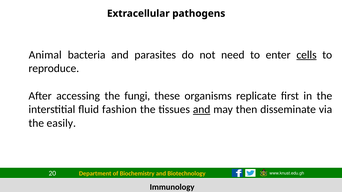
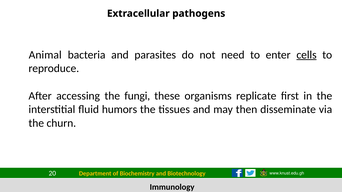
fashion: fashion -> humors (119, 110)
and underline: present -> none (202, 110)
easily: easily -> churn (61, 123)
